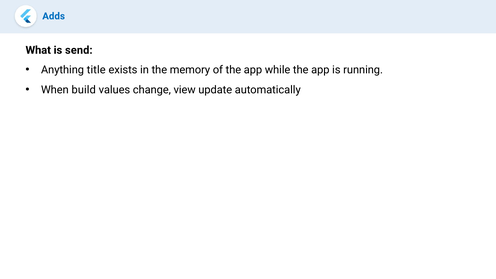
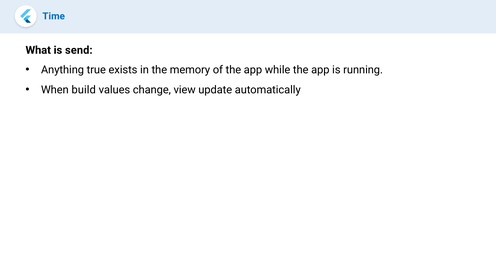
Adds: Adds -> Time (54, 16)
title: title -> true (96, 70)
